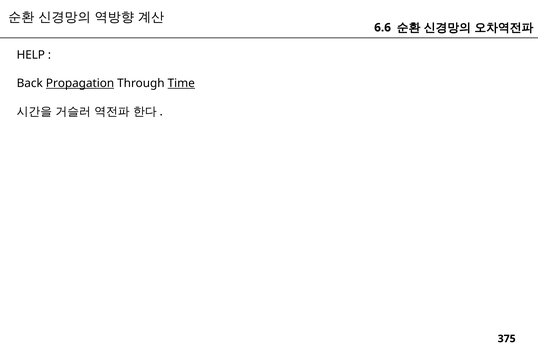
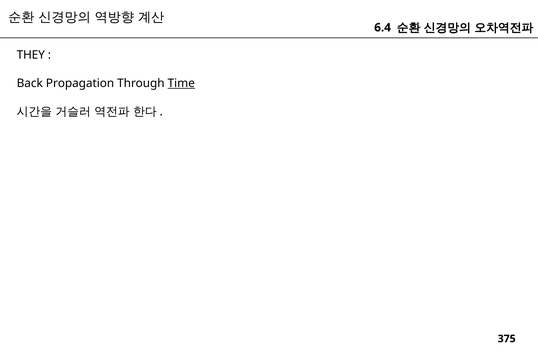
6.6: 6.6 -> 6.4 (383, 28)
HELP: HELP -> THEY (31, 55)
Propagation underline: present -> none (80, 83)
